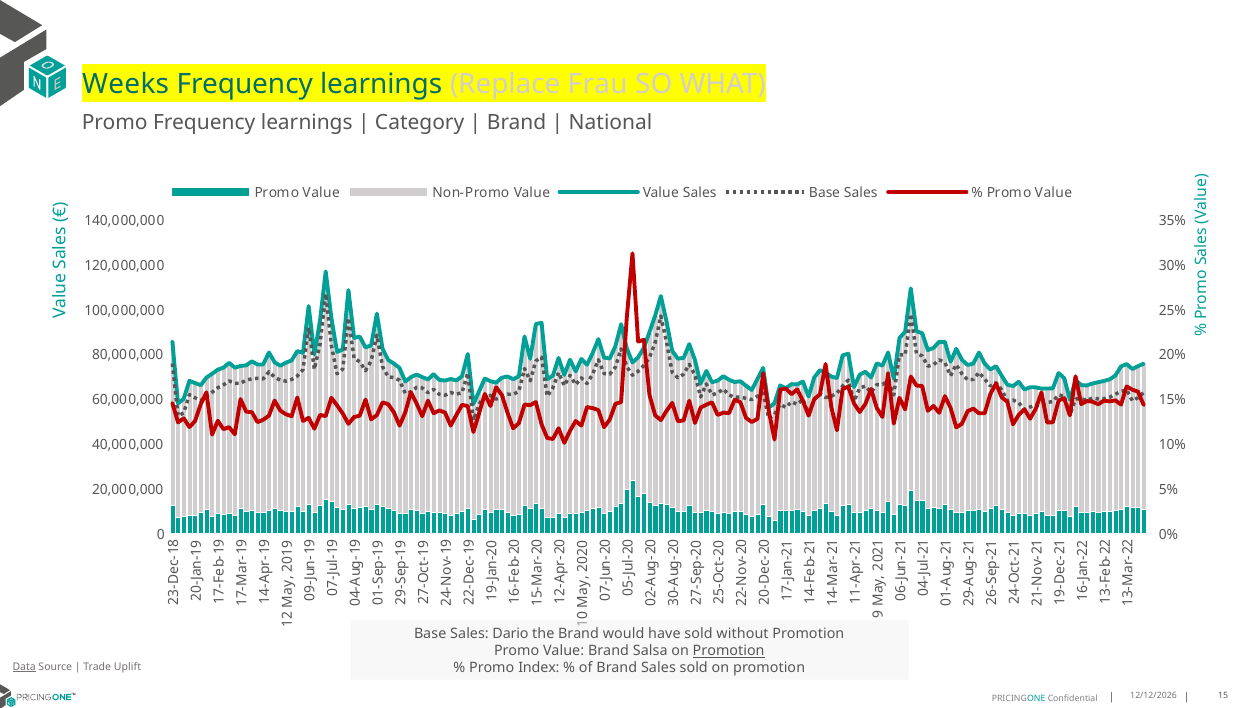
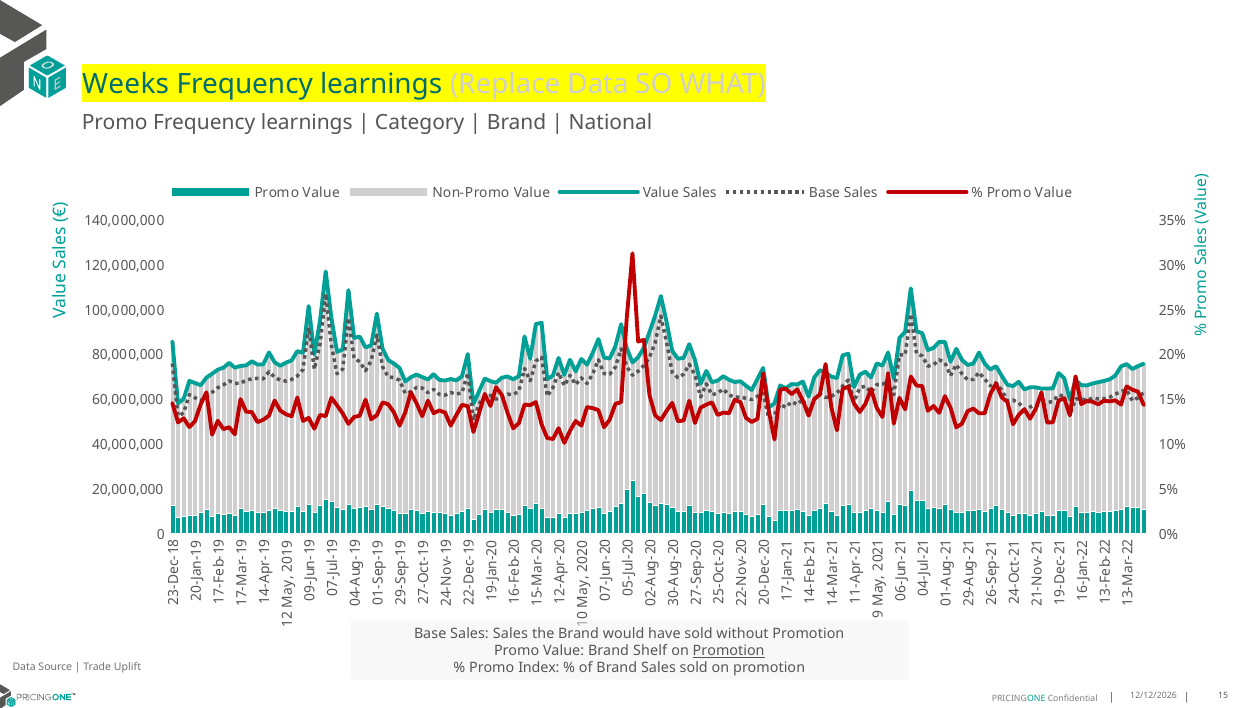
Replace Frau: Frau -> Data (598, 85)
Sales Dario: Dario -> Sales (510, 634)
Salsa: Salsa -> Shelf (650, 651)
Data underline: present -> none (24, 667)
